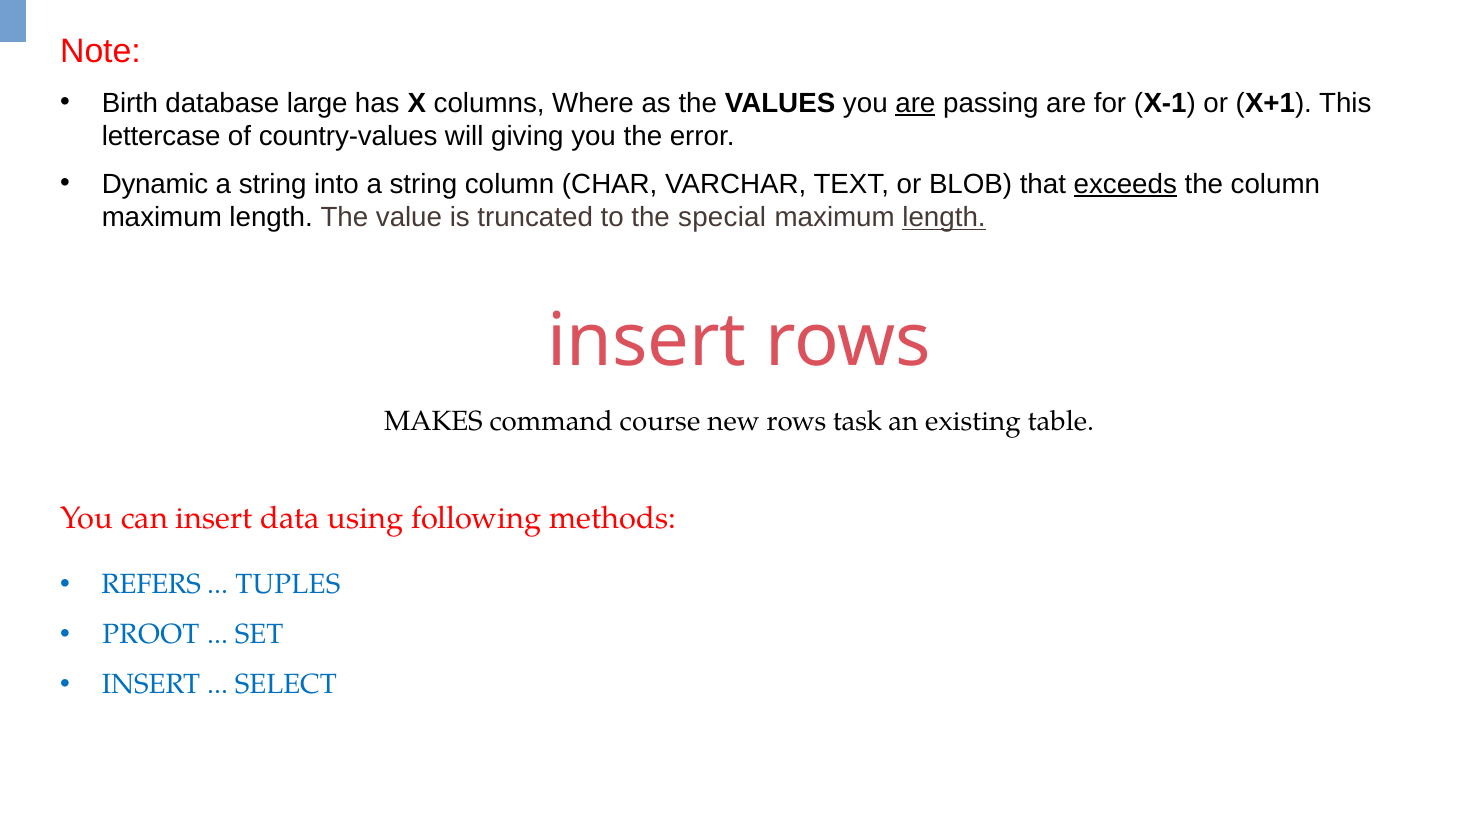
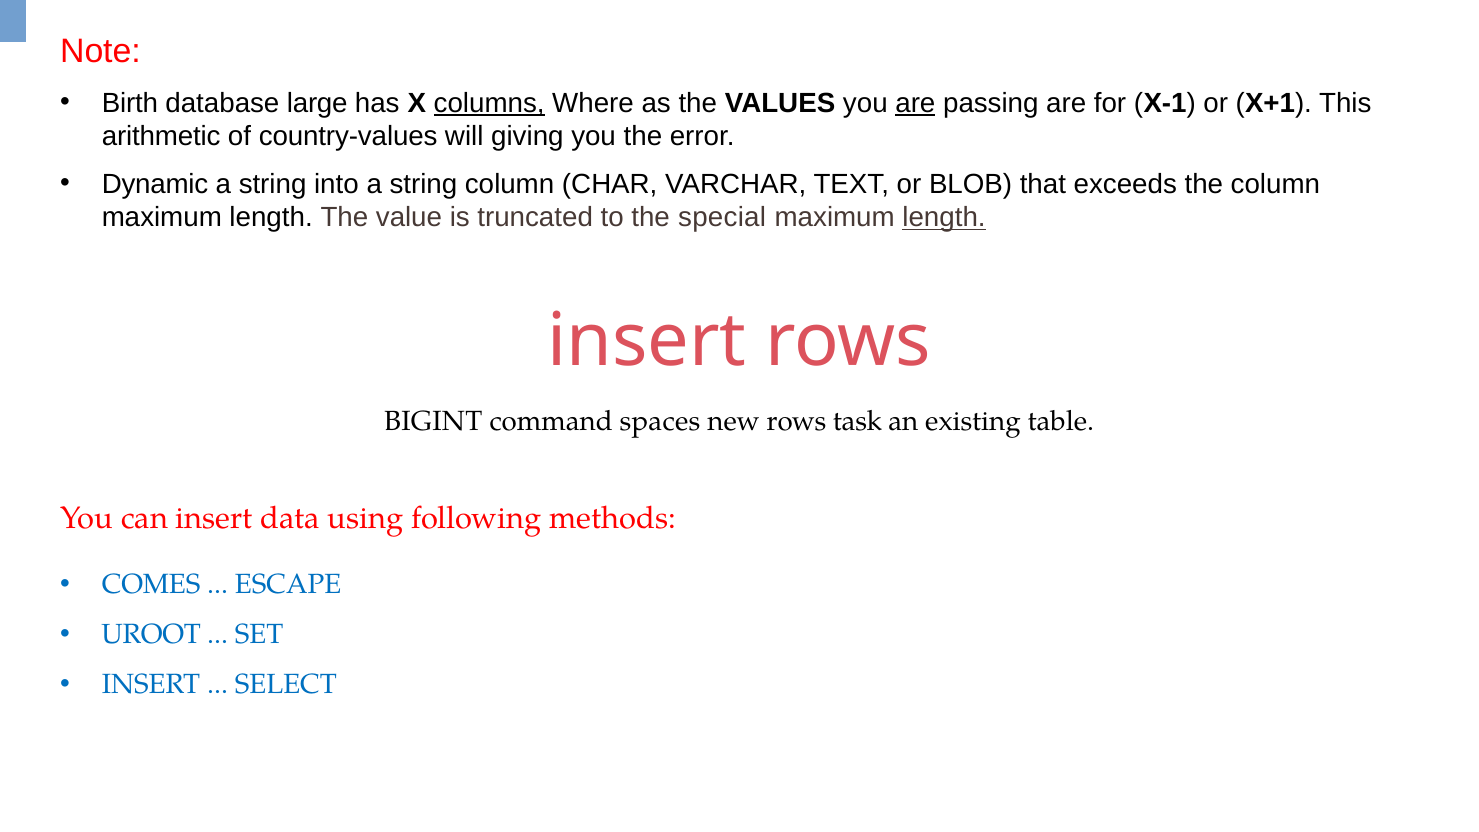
columns underline: none -> present (489, 103)
lettercase: lettercase -> arithmetic (161, 136)
exceeds underline: present -> none (1125, 184)
MAKES: MAKES -> BIGINT (433, 421)
course: course -> spaces (660, 421)
REFERS: REFERS -> COMES (151, 585)
TUPLES: TUPLES -> ESCAPE (288, 585)
PROOT: PROOT -> UROOT (151, 635)
